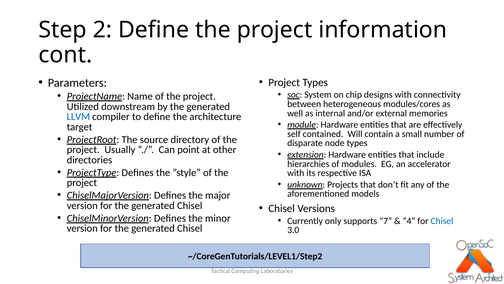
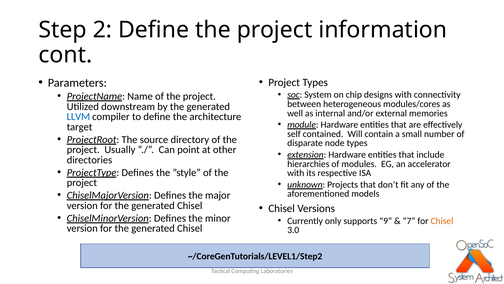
7: 7 -> 9 (386, 220)
4: 4 -> 7 (409, 220)
Chisel colour: blue -> orange (442, 220)
